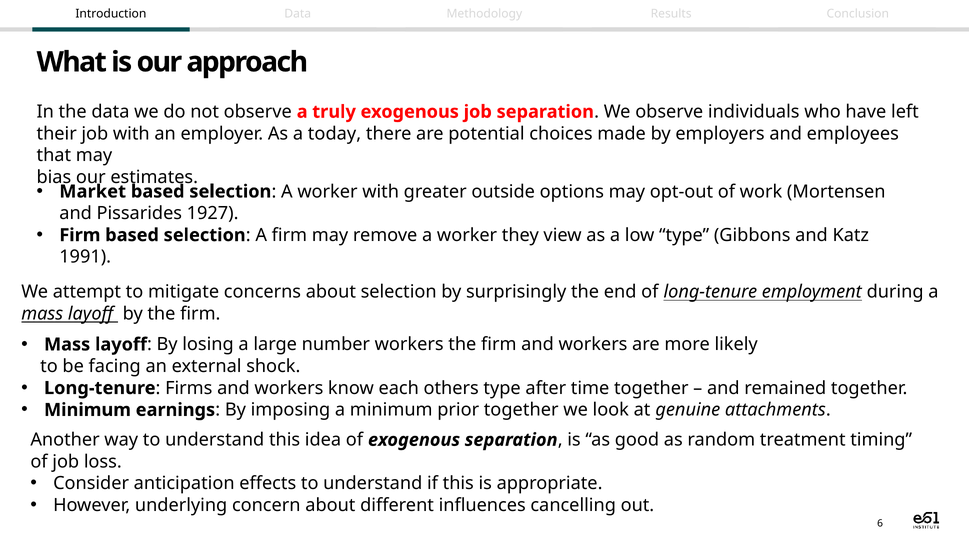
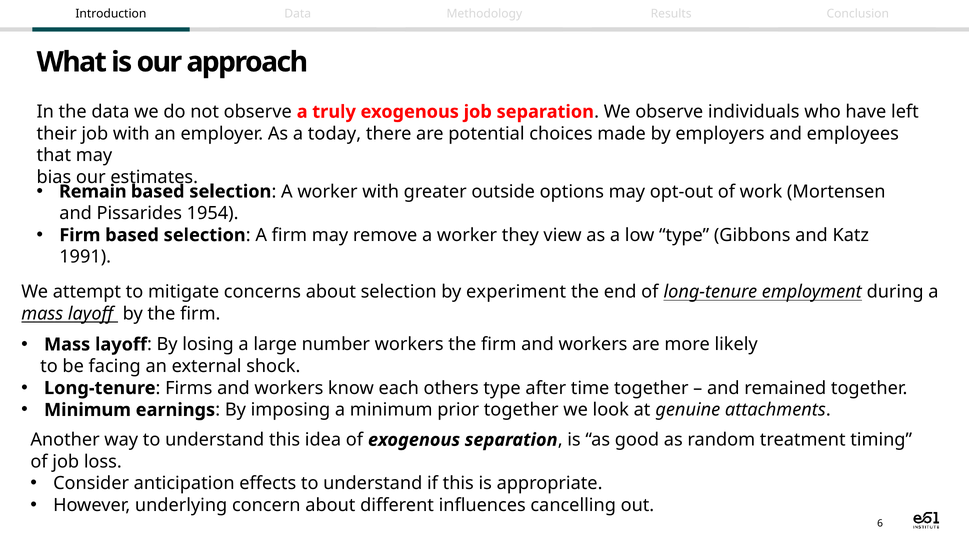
Market: Market -> Remain (93, 192)
1927: 1927 -> 1954 (213, 213)
surprisingly: surprisingly -> experiment (516, 292)
